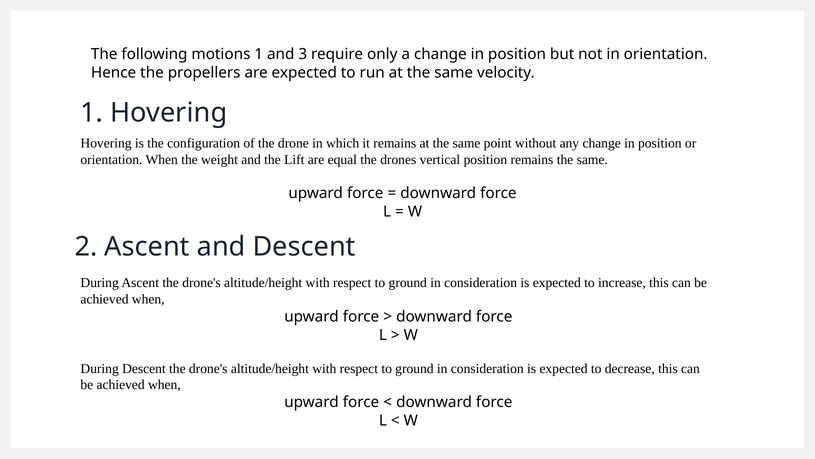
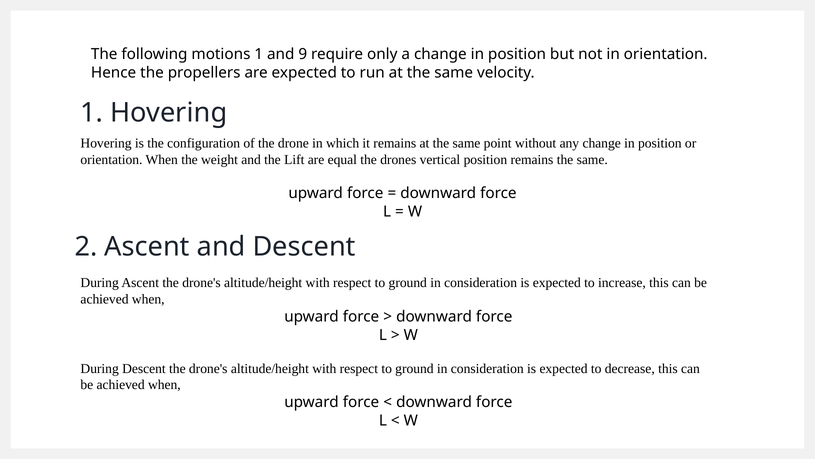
3: 3 -> 9 (303, 54)
